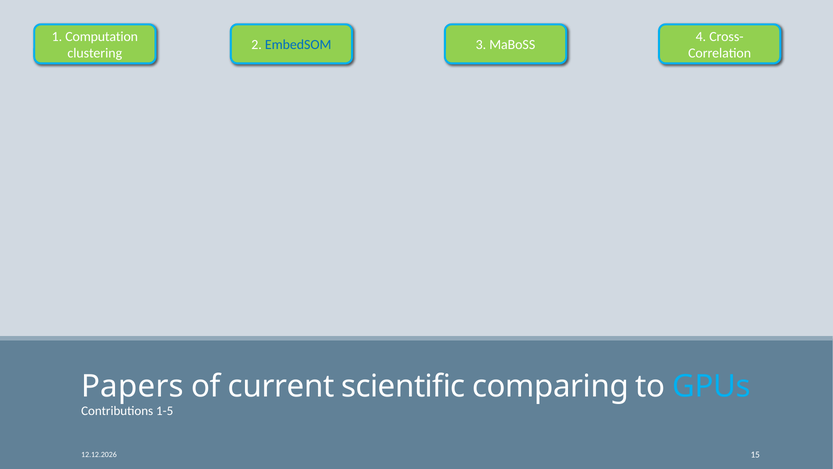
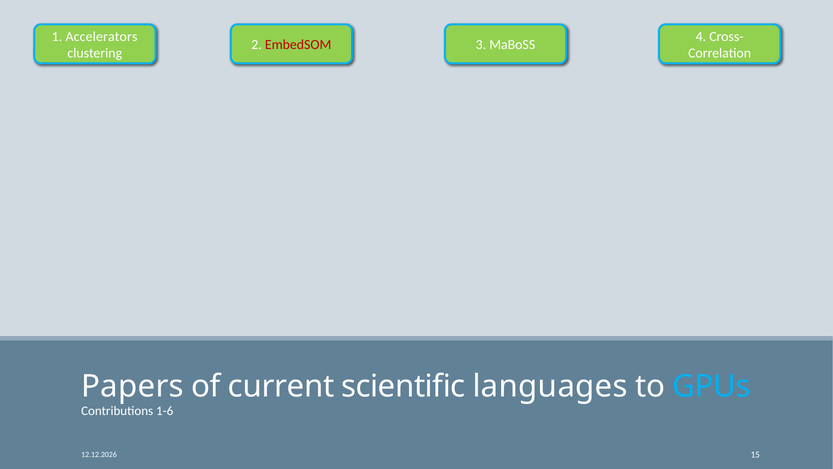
Computation: Computation -> Accelerators (102, 36)
EmbedSOM colour: blue -> red (298, 45)
comparing: comparing -> languages (550, 386)
1-5: 1-5 -> 1-6 (165, 411)
